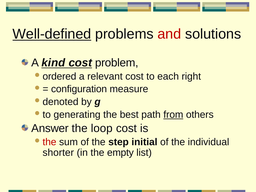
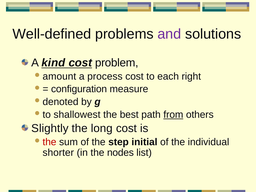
Well-defined underline: present -> none (52, 34)
and colour: red -> purple (169, 34)
ordered: ordered -> amount (59, 76)
relevant: relevant -> process (105, 76)
generating: generating -> shallowest (77, 115)
Answer: Answer -> Slightly (50, 128)
loop: loop -> long (102, 128)
empty: empty -> nodes (120, 153)
